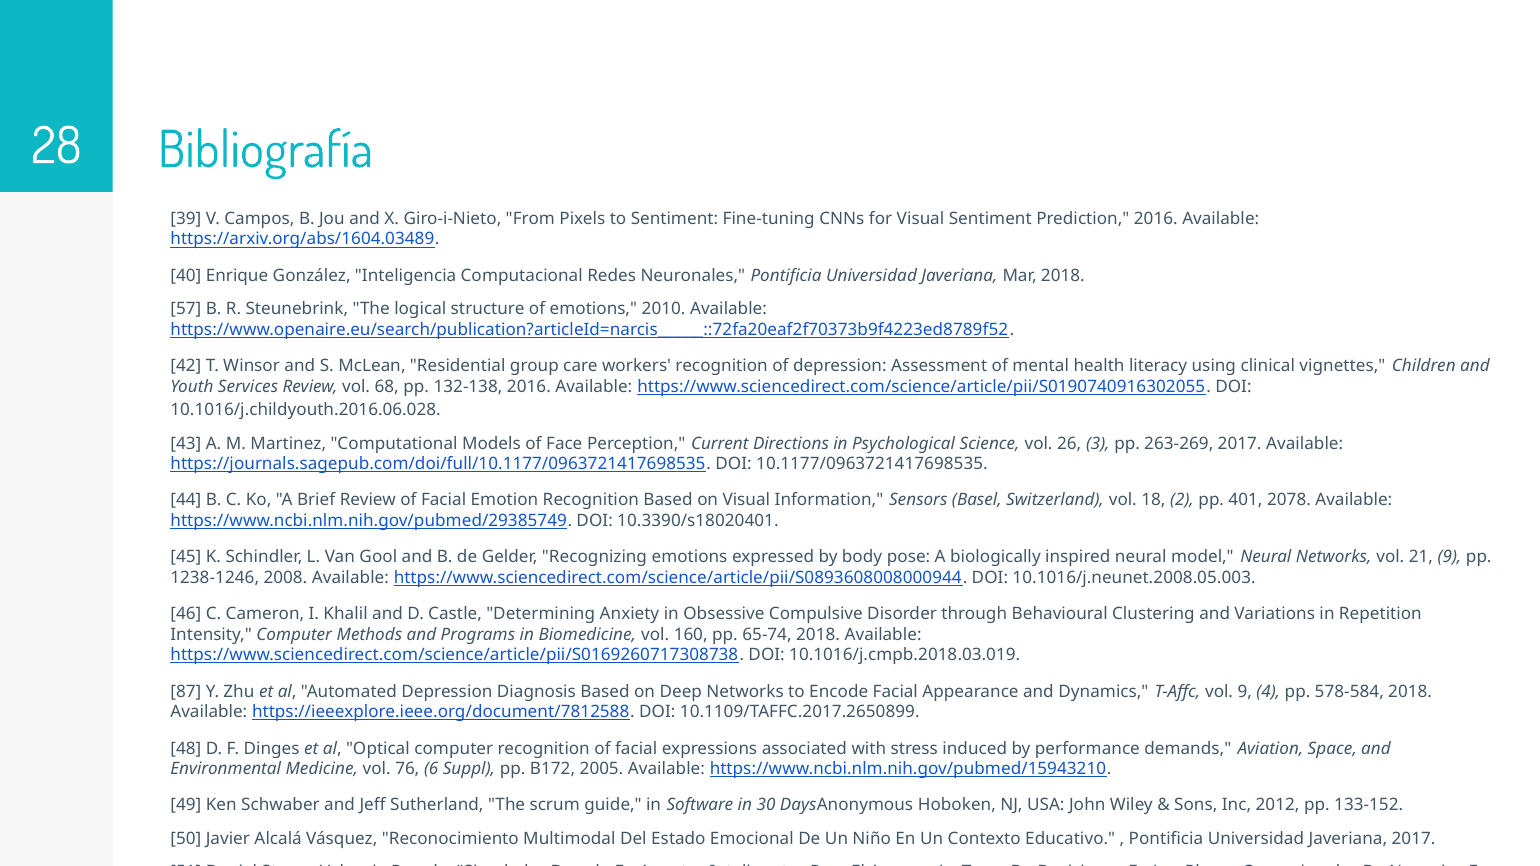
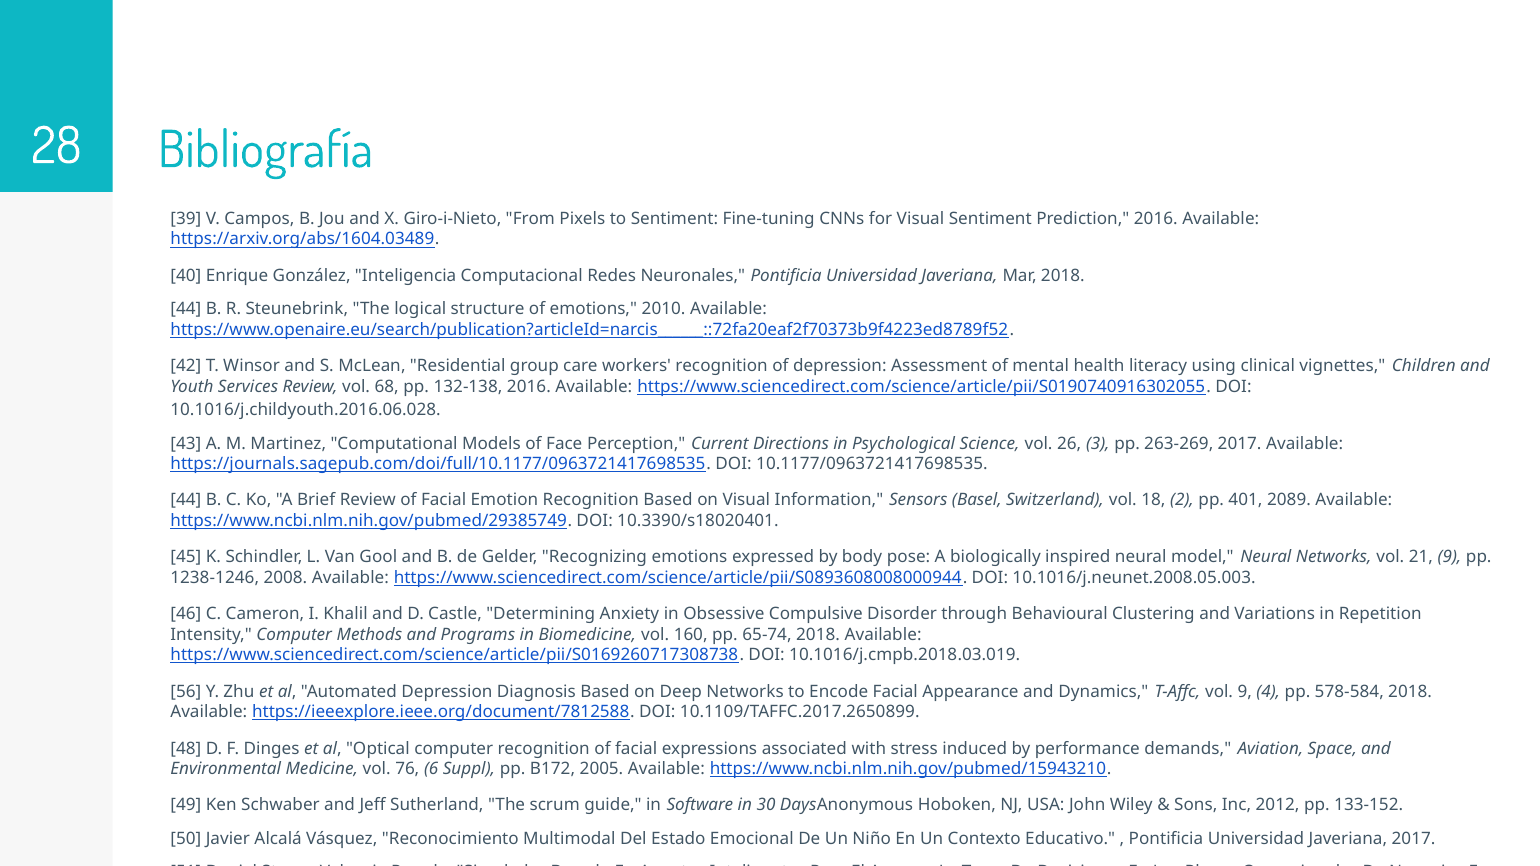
57: 57 -> 44 (186, 309)
2078: 2078 -> 2089 (1289, 500)
87: 87 -> 56 (186, 692)
